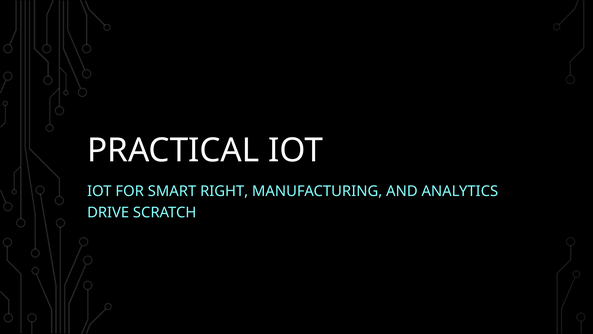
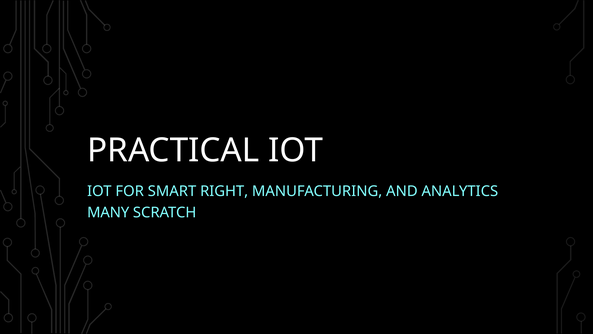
DRIVE: DRIVE -> MANY (108, 212)
